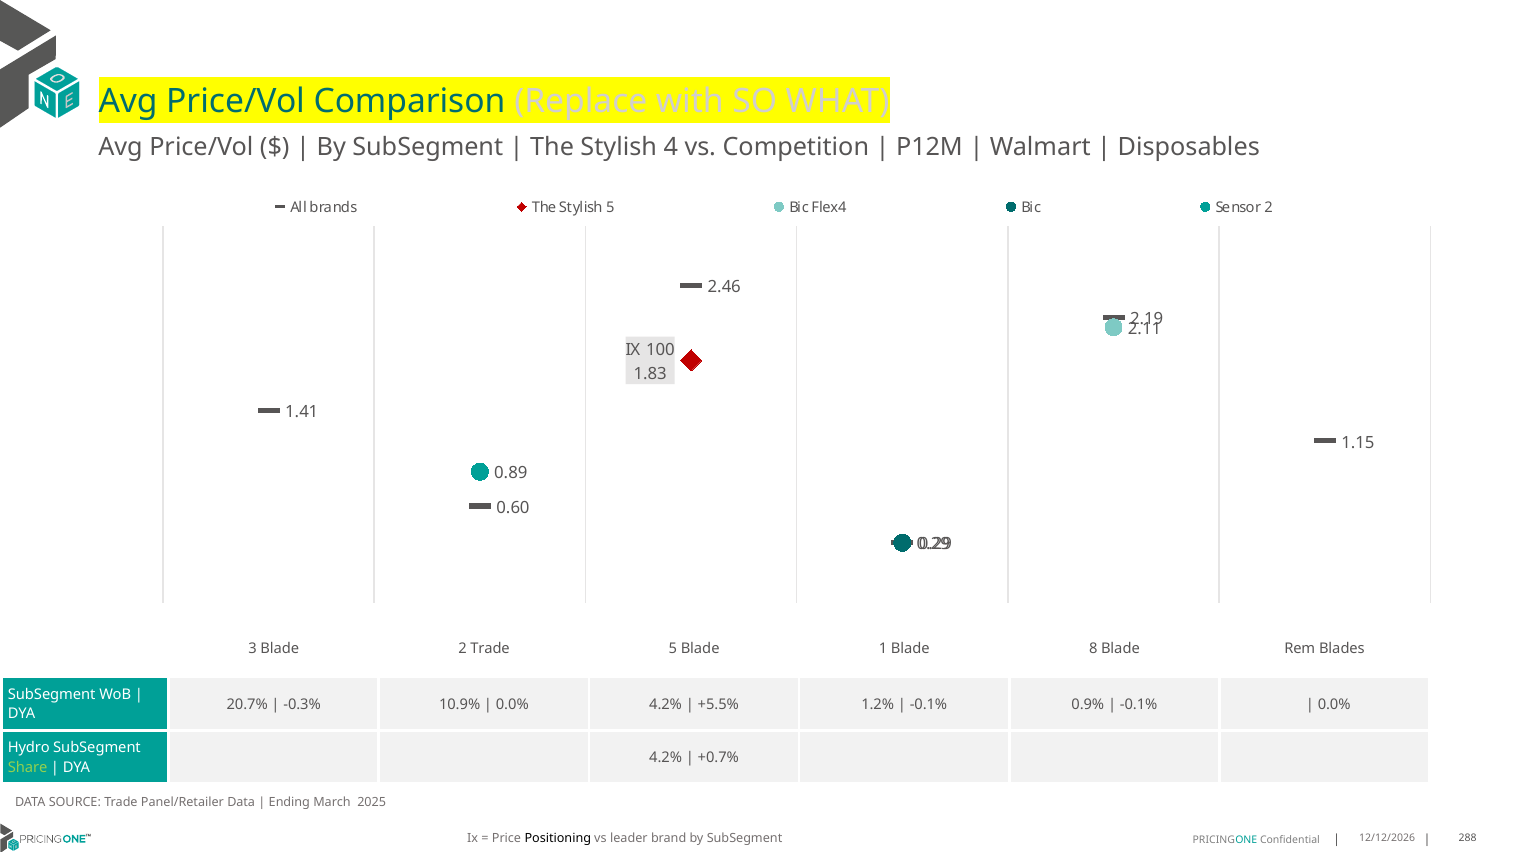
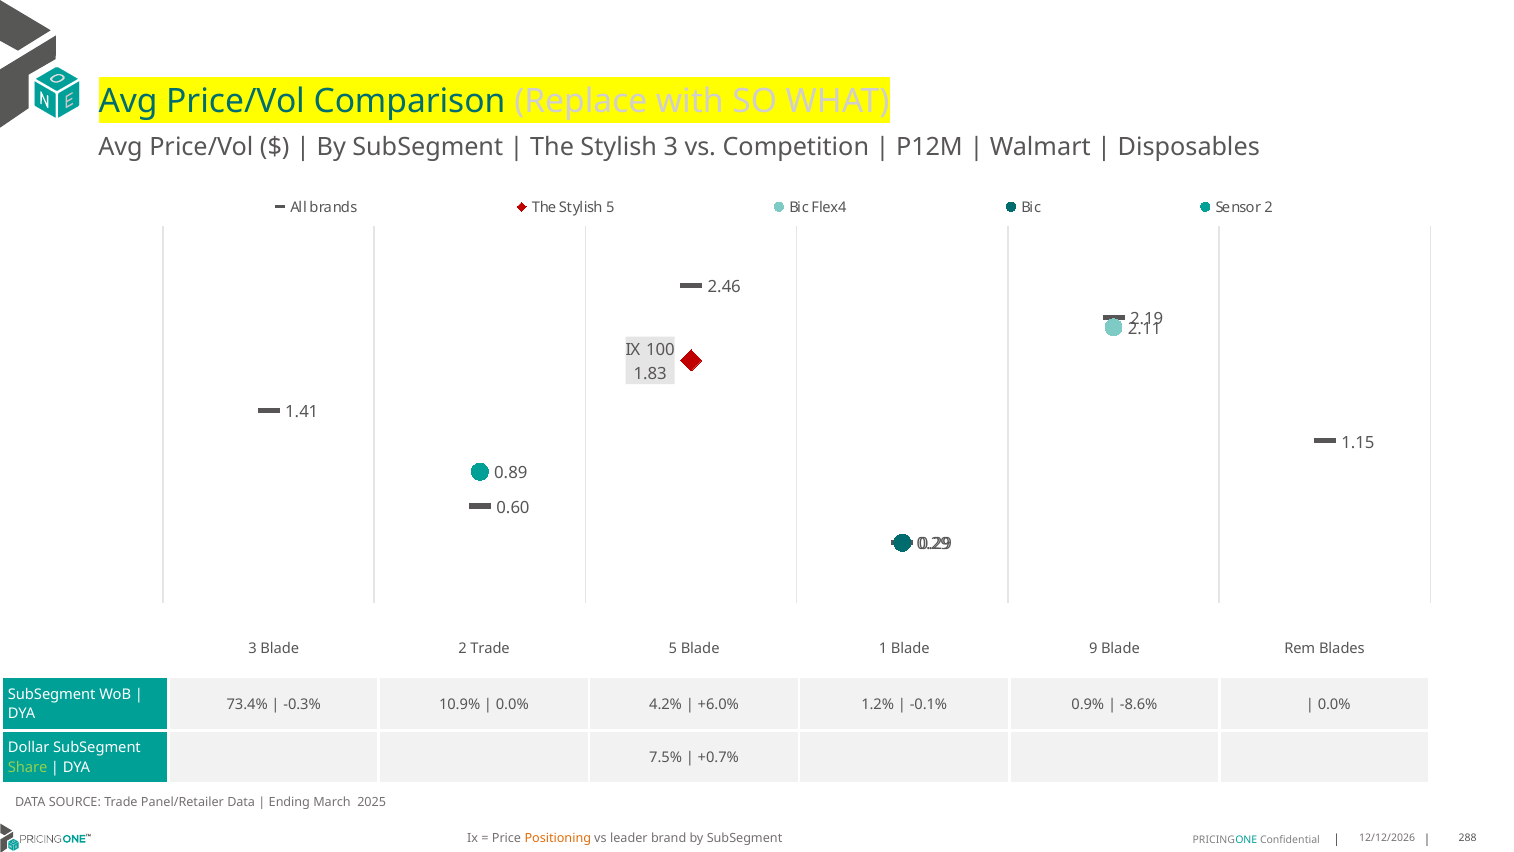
Stylish 4: 4 -> 3 (671, 148)
8: 8 -> 9 (1093, 648)
20.7%: 20.7% -> 73.4% (247, 704)
+5.5%: +5.5% -> +6.0% (718, 704)
-0.1%: -0.1% -> -8.6% (1139, 704)
Hydro: Hydro -> Dollar (29, 748)
4.2%: 4.2% -> 7.5% (666, 758)
Positioning colour: black -> orange (558, 838)
